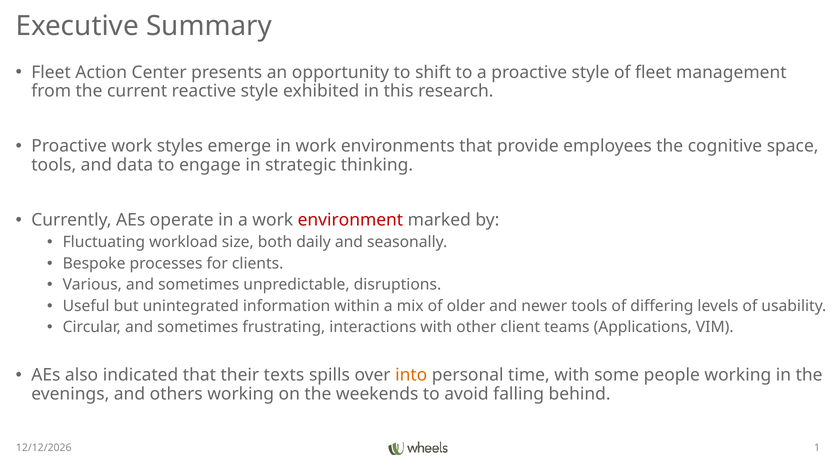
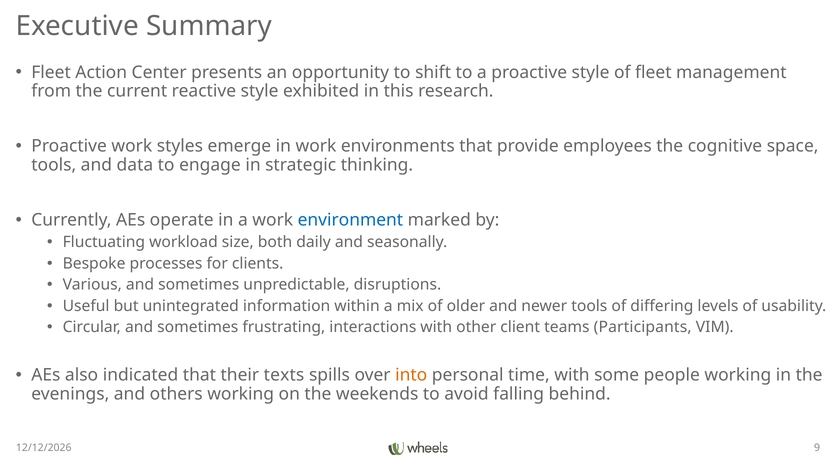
environment colour: red -> blue (350, 220)
Applications: Applications -> Participants (643, 327)
1: 1 -> 9 (817, 448)
